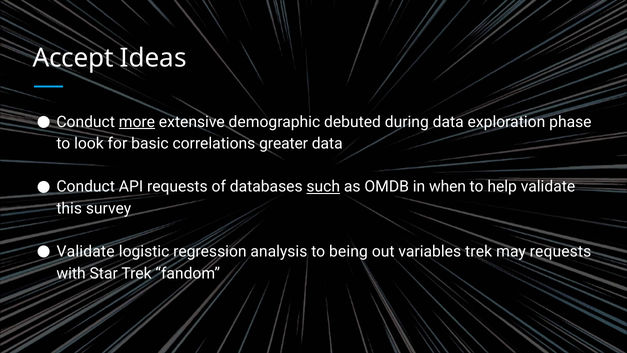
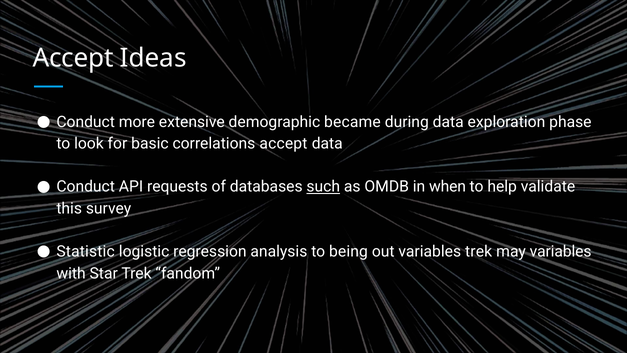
more underline: present -> none (137, 122)
debuted: debuted -> became (352, 122)
correlations greater: greater -> accept (283, 143)
Validate: Validate -> Statistic (86, 251)
may requests: requests -> variables (561, 251)
